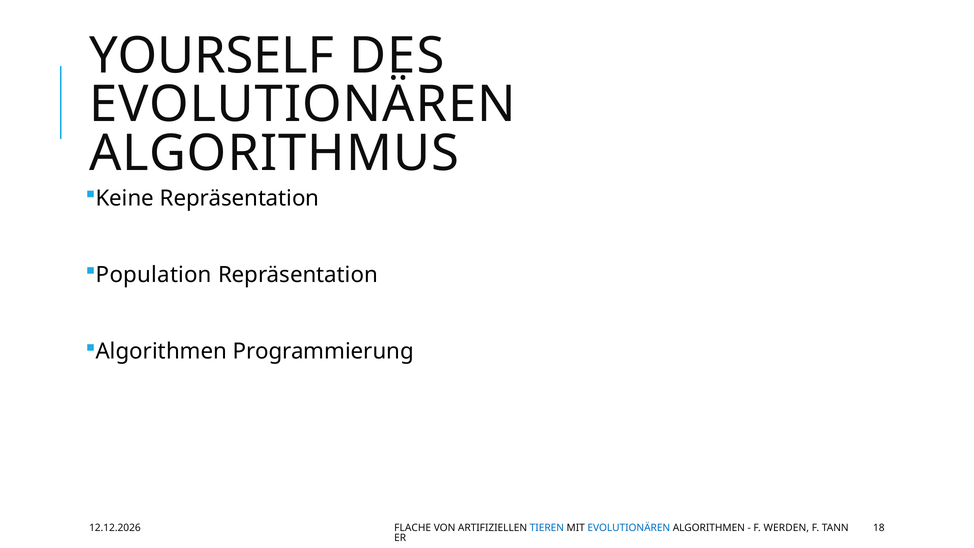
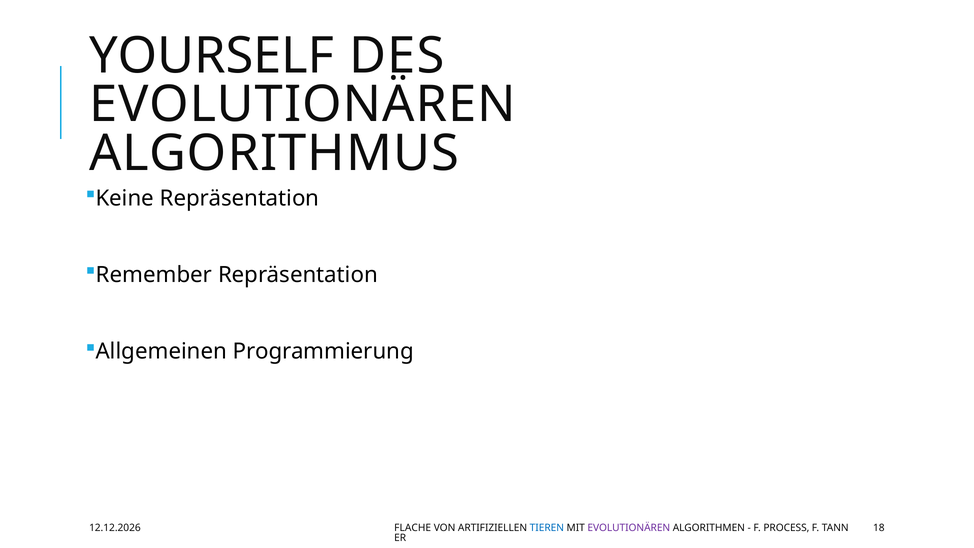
Population: Population -> Remember (154, 275)
Algorithmen: Algorithmen -> Allgemeinen (161, 351)
EVOLUTIONÄREN colour: blue -> purple (629, 528)
WERDEN: WERDEN -> PROCESS (786, 528)
